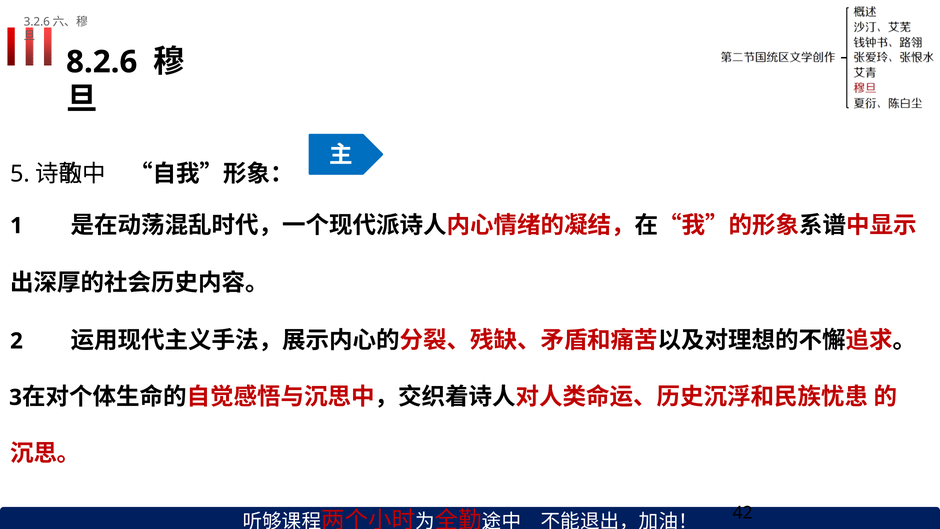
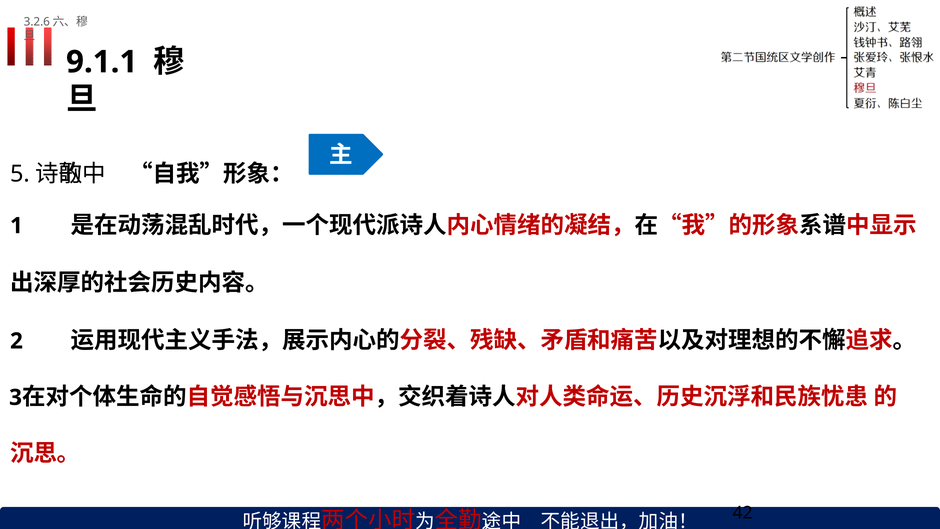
8.2.6: 8.2.6 -> 9.1.1 (102, 62)
